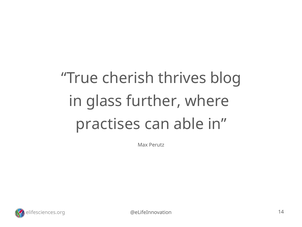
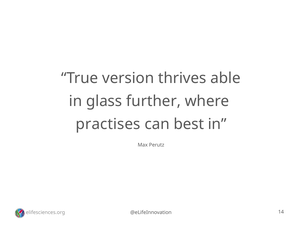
cherish: cherish -> version (128, 78)
blog: blog -> able (225, 78)
able: able -> best (189, 124)
